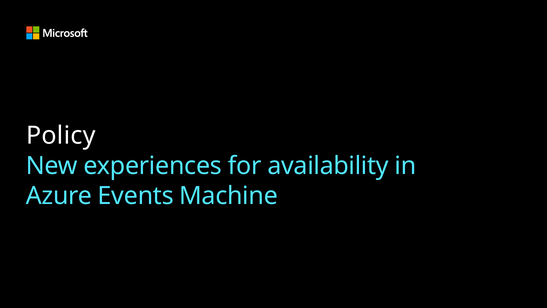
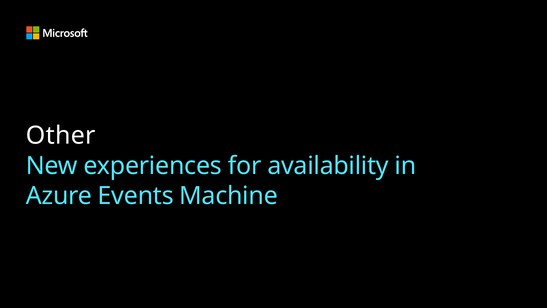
Policy: Policy -> Other (61, 135)
